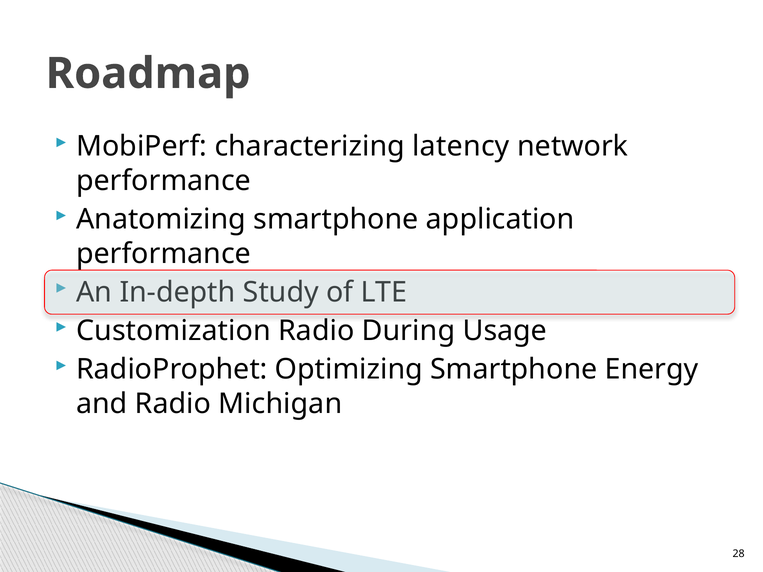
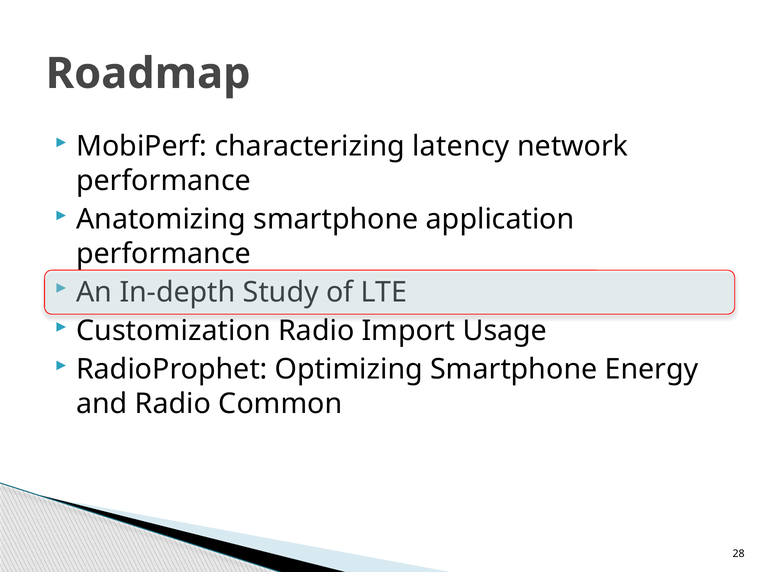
During: During -> Import (408, 331)
Michigan: Michigan -> Common (280, 404)
